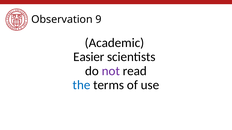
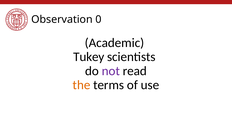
9: 9 -> 0 (98, 19)
Easier: Easier -> Tukey (89, 57)
the colour: blue -> orange (82, 85)
